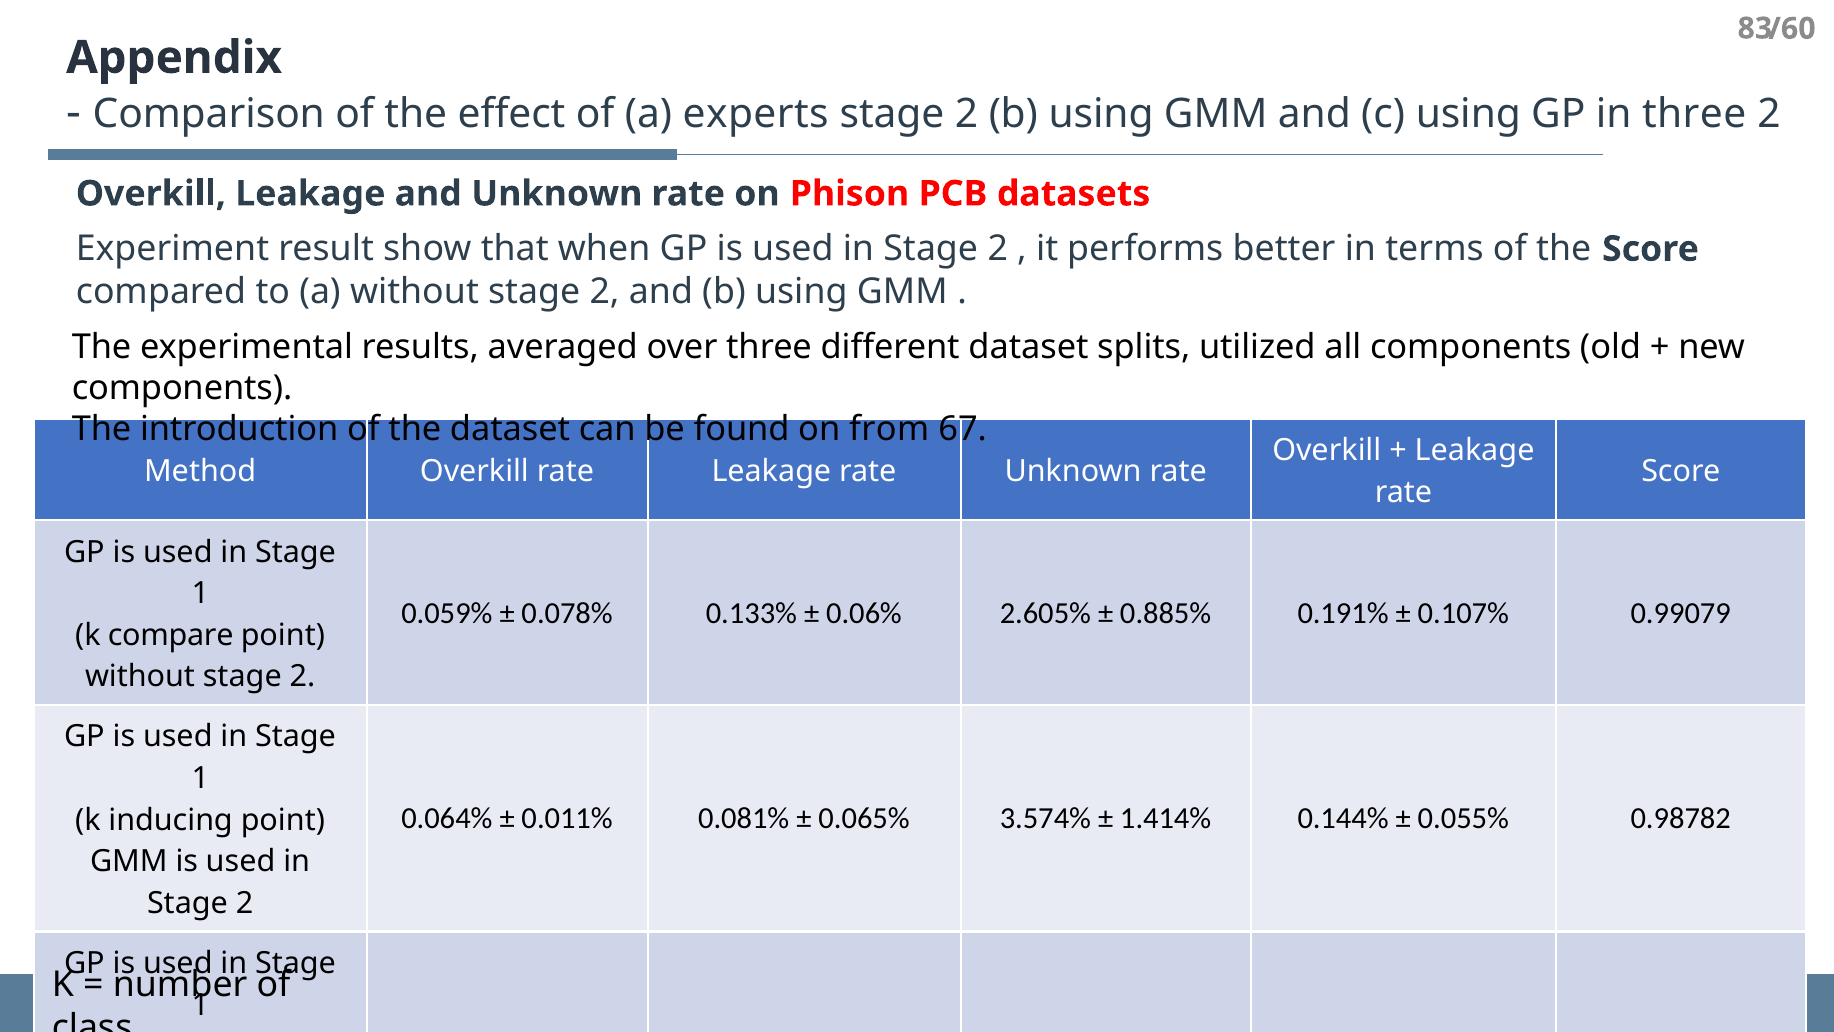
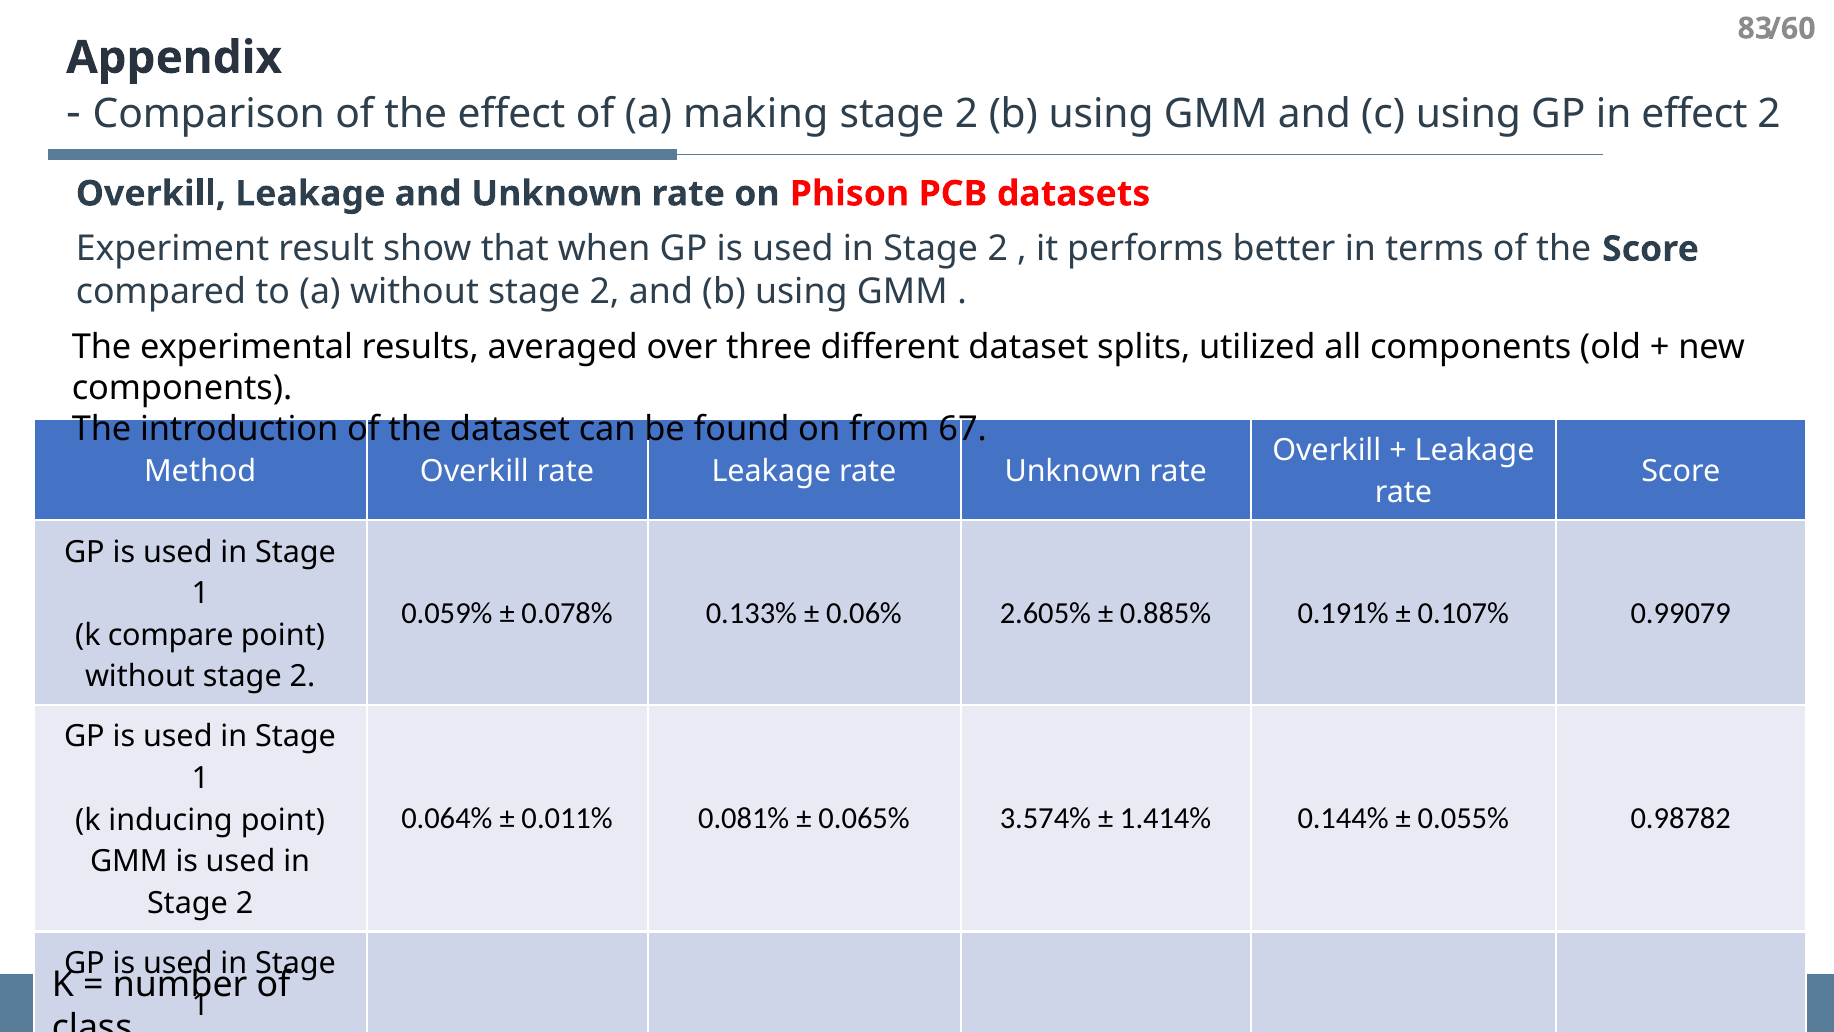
experts: experts -> making (756, 114)
in three: three -> effect (1695, 114)
